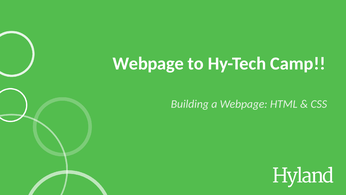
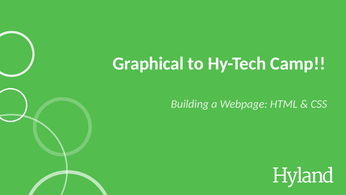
Webpage: Webpage -> Graphical (148, 63)
